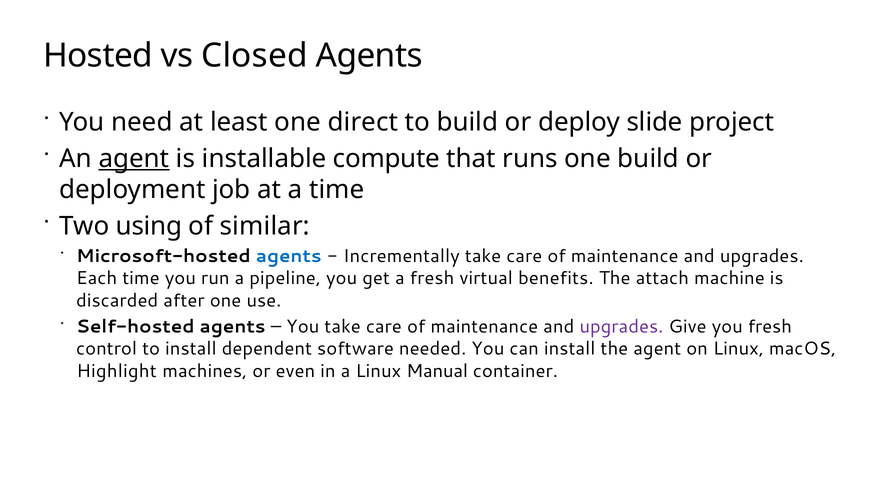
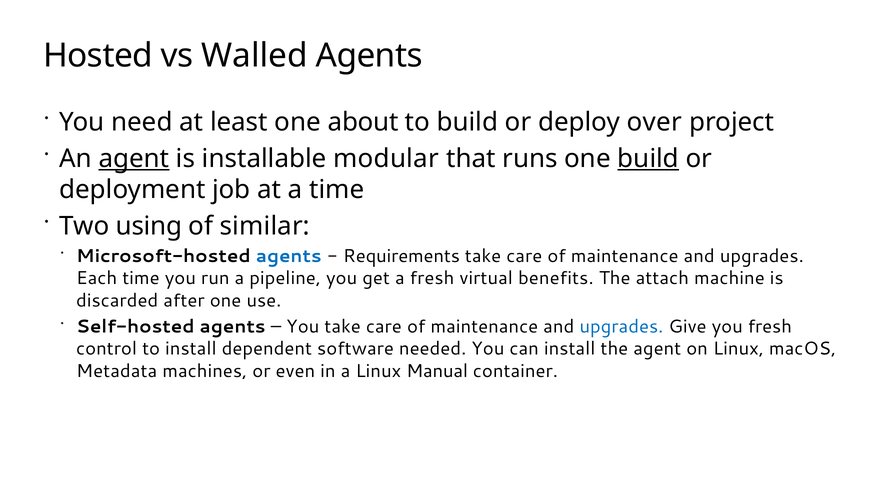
Closed: Closed -> Walled (255, 56)
direct: direct -> about (363, 122)
slide: slide -> over (654, 122)
compute: compute -> modular (386, 159)
build underline: none -> present (648, 159)
Incrementally: Incrementally -> Requirements (401, 256)
upgrades colour: purple -> blue (621, 327)
Highlight: Highlight -> Metadata (117, 371)
